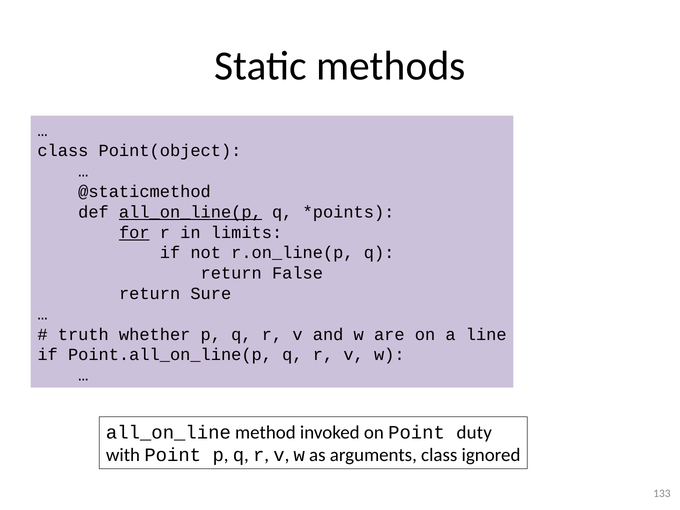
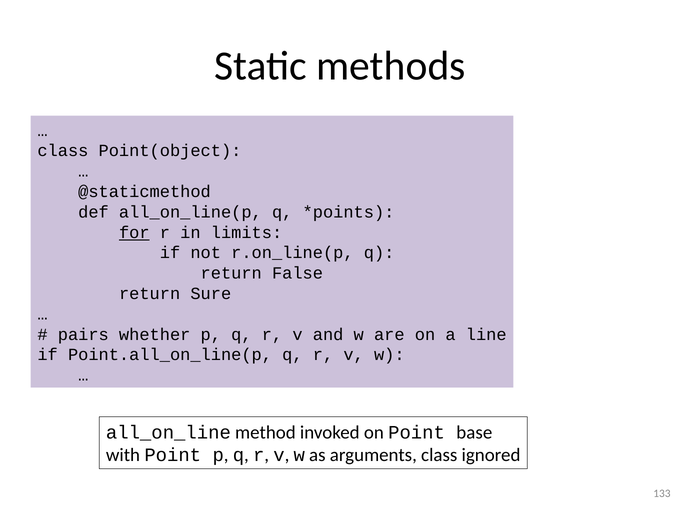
all_on_line(p underline: present -> none (190, 212)
truth: truth -> pairs (83, 334)
duty: duty -> base (474, 433)
